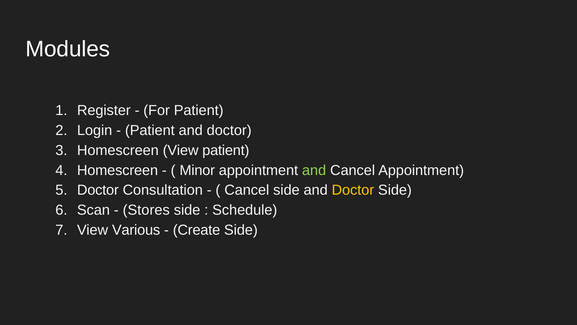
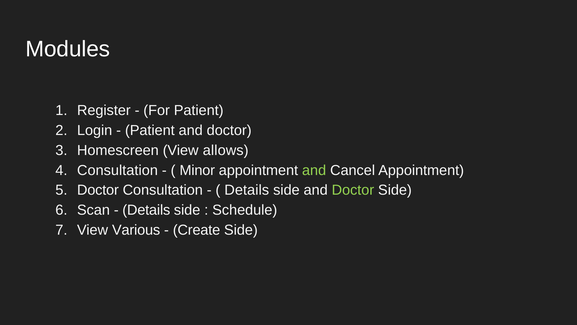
View patient: patient -> allows (226, 150)
Homescreen: Homescreen -> Consultation (117, 170)
Cancel: Cancel -> Details (247, 190)
Doctor colour: yellow -> light green (353, 190)
Stores: Stores -> Details (146, 210)
